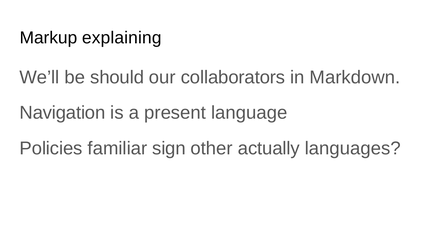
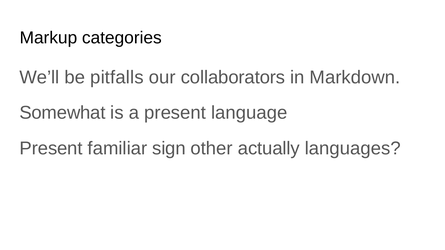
explaining: explaining -> categories (122, 38)
should: should -> pitfalls (117, 78)
Navigation: Navigation -> Somewhat (62, 113)
Policies: Policies -> Present (51, 148)
